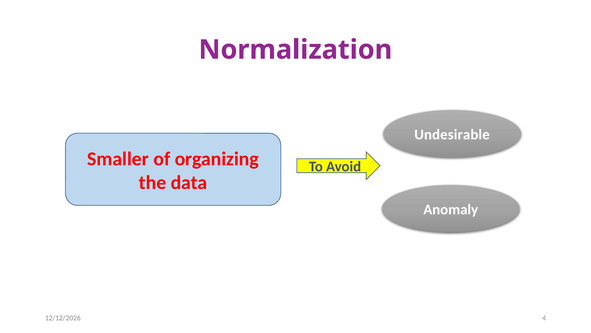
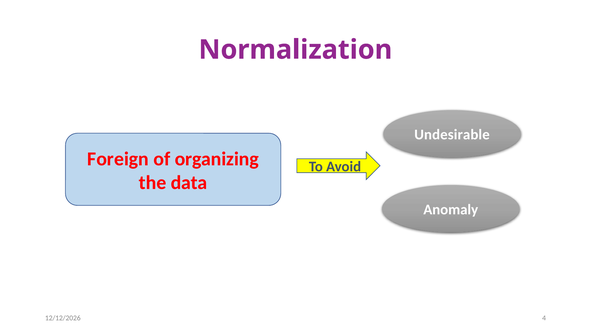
Smaller: Smaller -> Foreign (118, 159)
